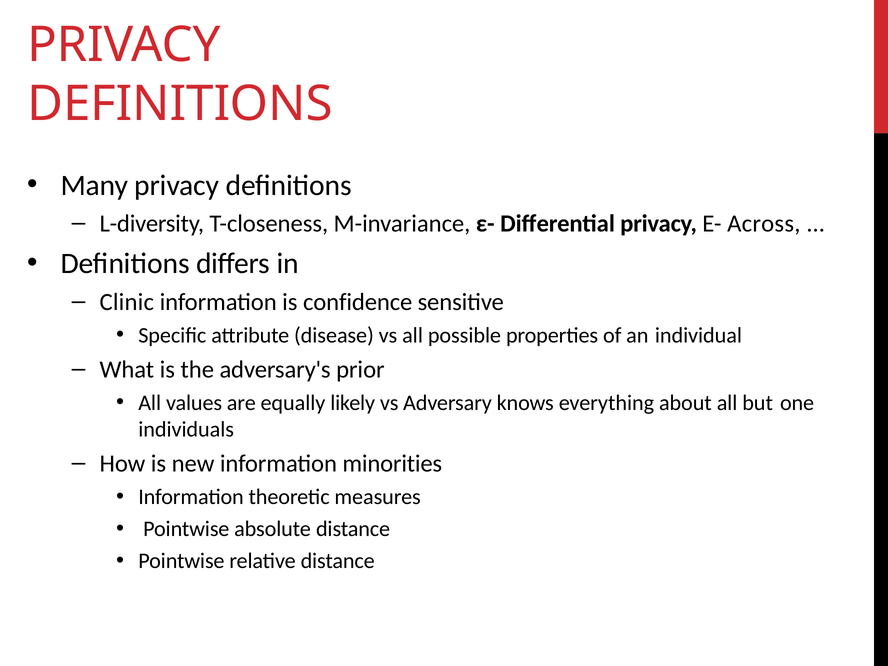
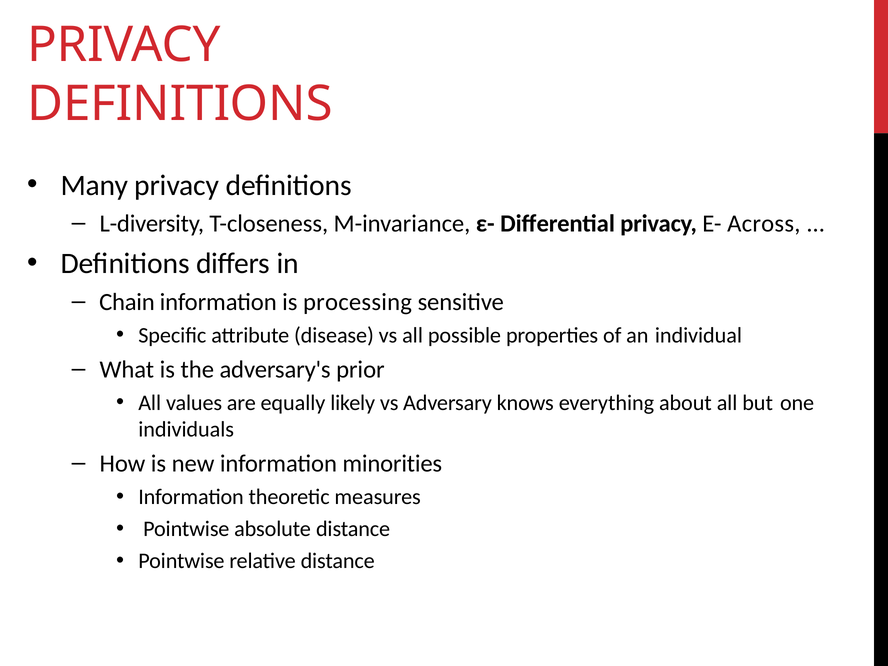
Clinic: Clinic -> Chain (127, 302)
confidence: confidence -> processing (358, 302)
